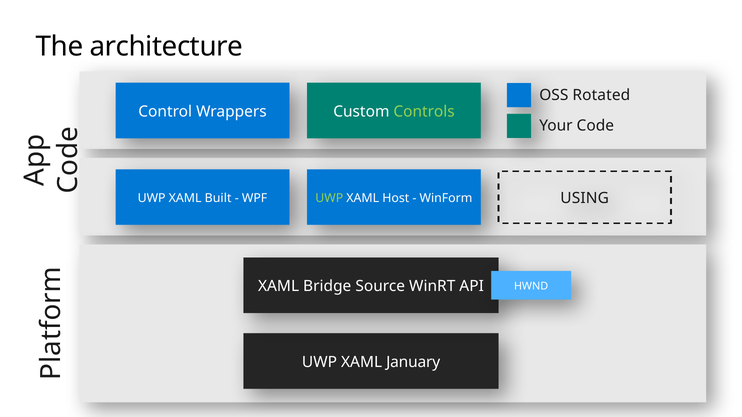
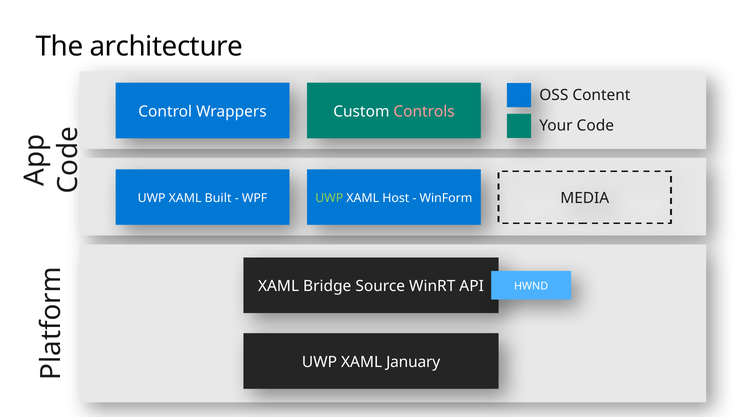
Rotated: Rotated -> Content (601, 95)
Controls colour: light green -> pink (424, 112)
USING: USING -> MEDIA (585, 198)
